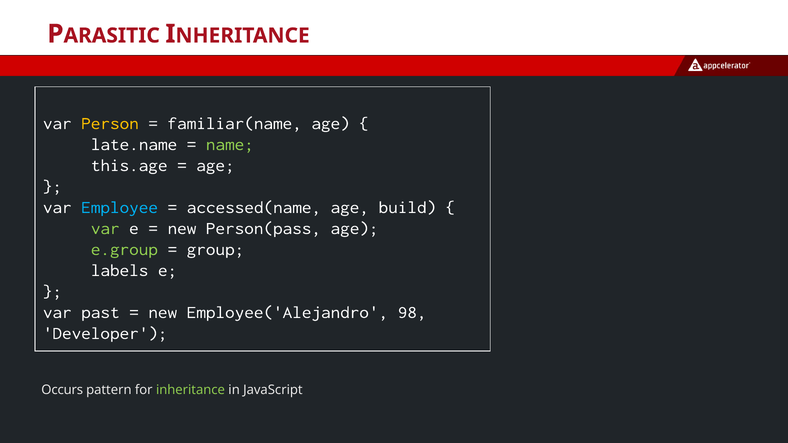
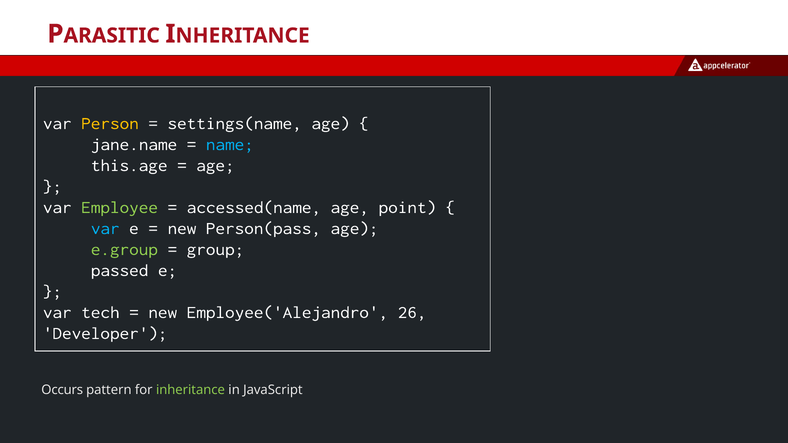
familiar(name: familiar(name -> settings(name (235, 123)
late.name: late.name -> jane.name (134, 144)
name colour: light green -> light blue (230, 144)
Employee colour: light blue -> light green (120, 207)
build: build -> point (407, 207)
var colour: light green -> light blue (105, 228)
labels: labels -> passed (120, 270)
past: past -> tech (100, 312)
98: 98 -> 26 (412, 312)
